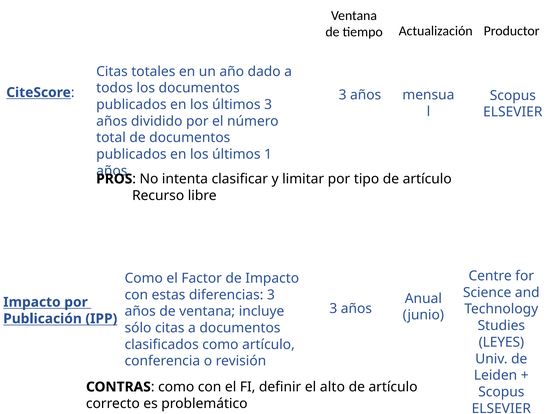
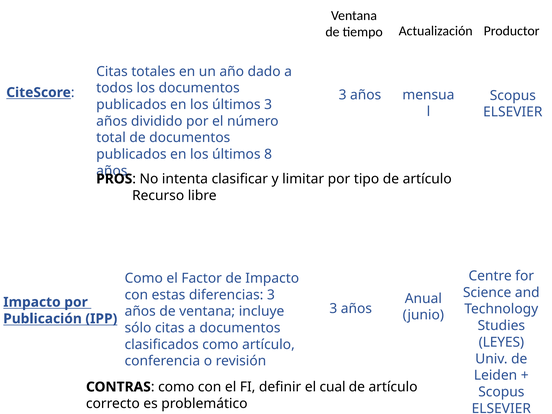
1: 1 -> 8 (268, 154)
alto: alto -> cual (333, 387)
